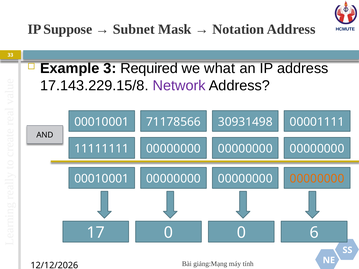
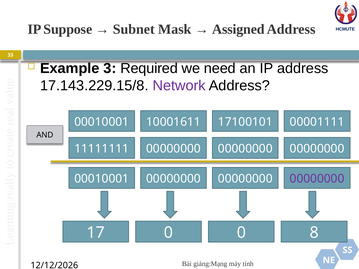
Notation: Notation -> Assigned (238, 29)
what: what -> need (220, 68)
71178566: 71178566 -> 10001611 (173, 122)
30931498: 30931498 -> 17100101 (245, 122)
00000000 colour: orange -> purple (317, 179)
6: 6 -> 8 (314, 233)
